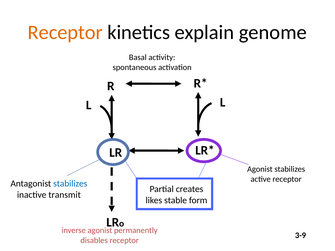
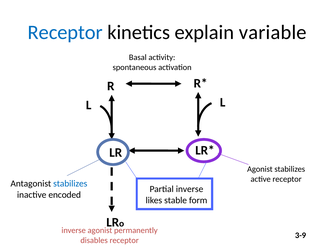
Receptor colour: orange -> blue (65, 32)
genome: genome -> variable (273, 32)
Partial creates: creates -> inverse (190, 189)
transmit: transmit -> encoded (65, 195)
